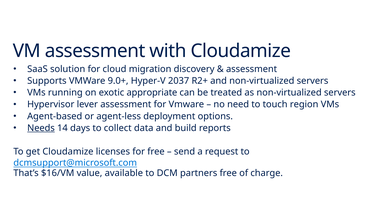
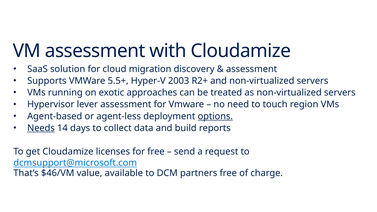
9.0+: 9.0+ -> 5.5+ (118, 81)
2037: 2037 -> 2003 (179, 81)
appropriate: appropriate -> approaches (152, 93)
options underline: none -> present (215, 116)
$16/VM: $16/VM -> $46/VM (58, 173)
